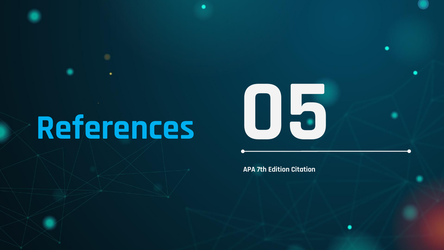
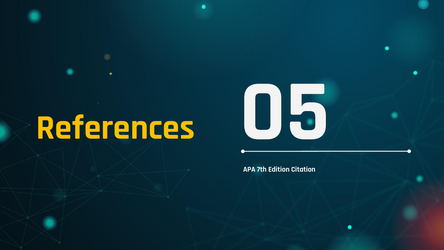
References colour: light blue -> yellow (115, 127)
